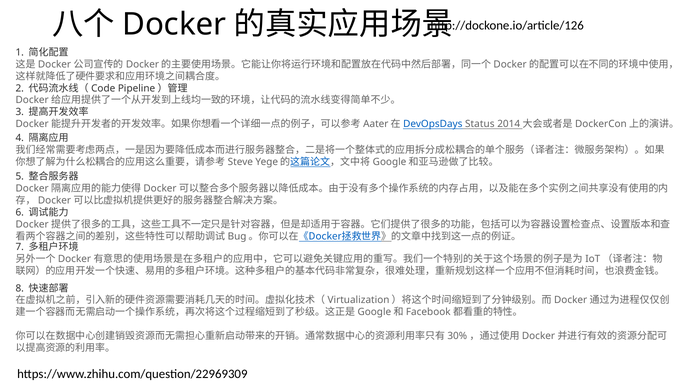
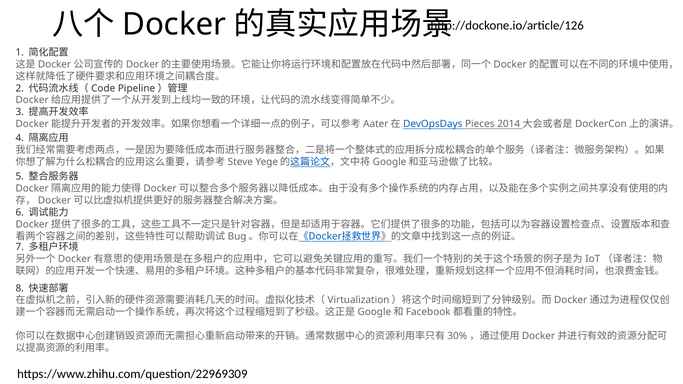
Status: Status -> Pieces (480, 124)
